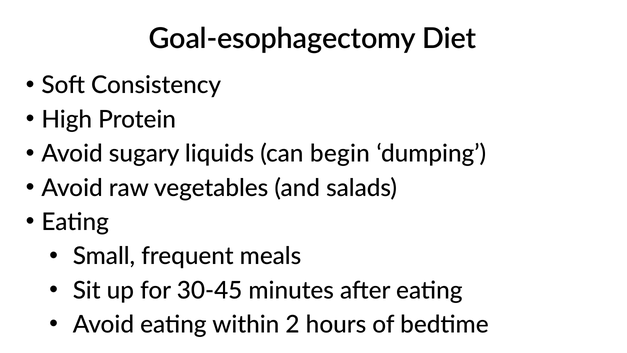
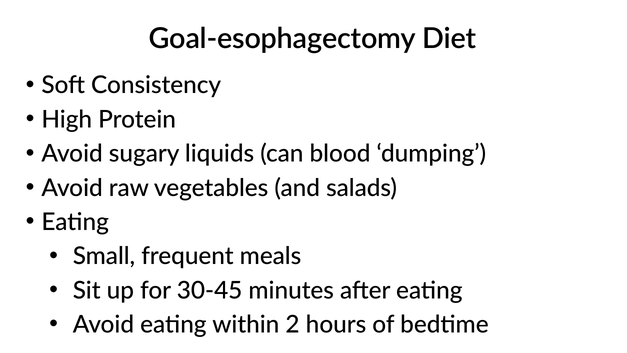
begin: begin -> blood (340, 154)
